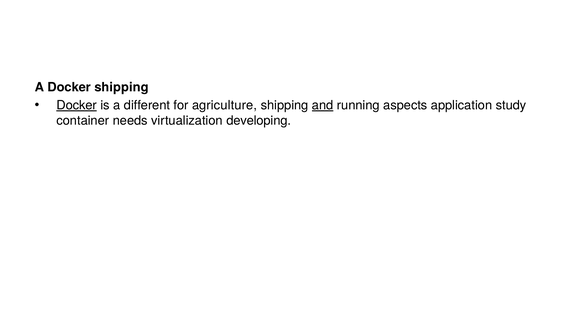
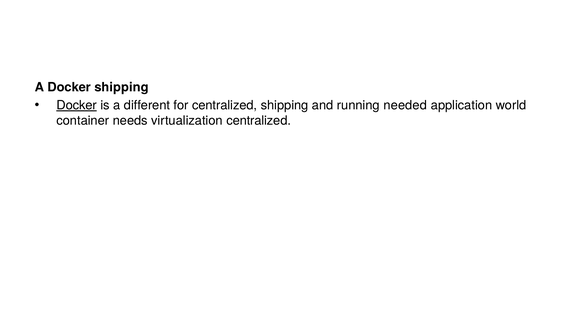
for agriculture: agriculture -> centralized (225, 106)
and underline: present -> none (323, 106)
aspects: aspects -> needed (405, 106)
study: study -> world (511, 106)
virtualization developing: developing -> centralized (259, 121)
